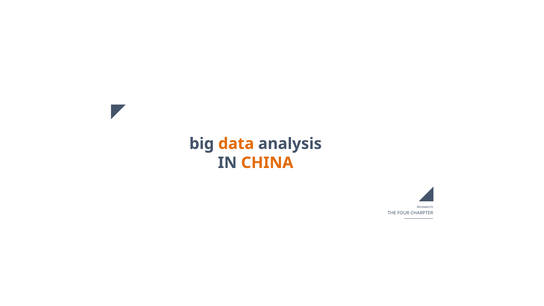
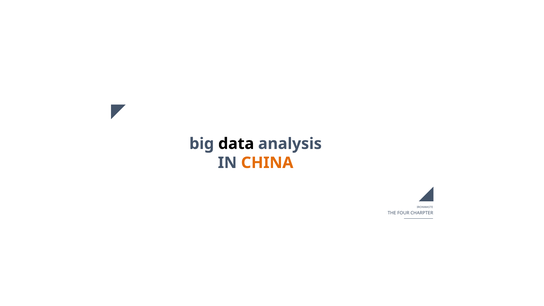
data colour: orange -> black (236, 144)
